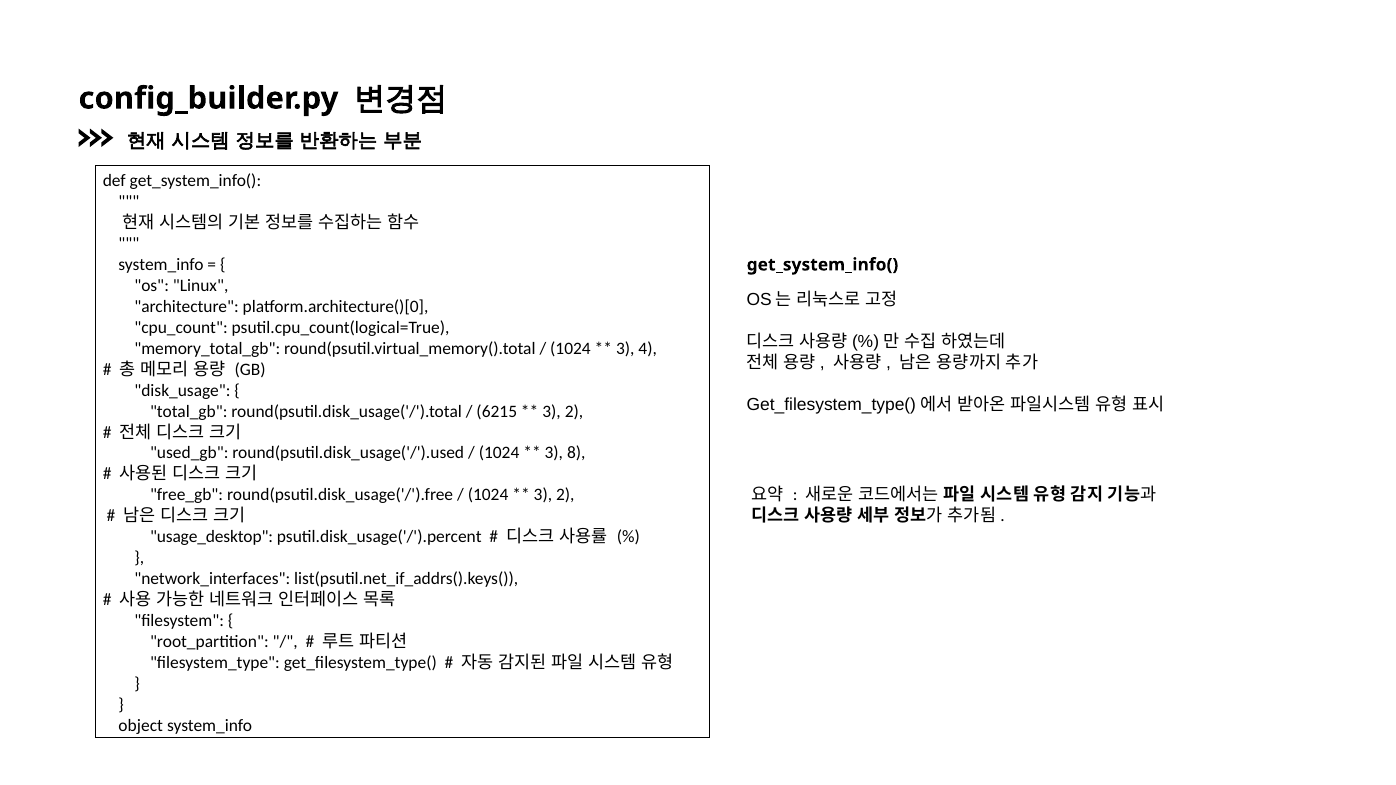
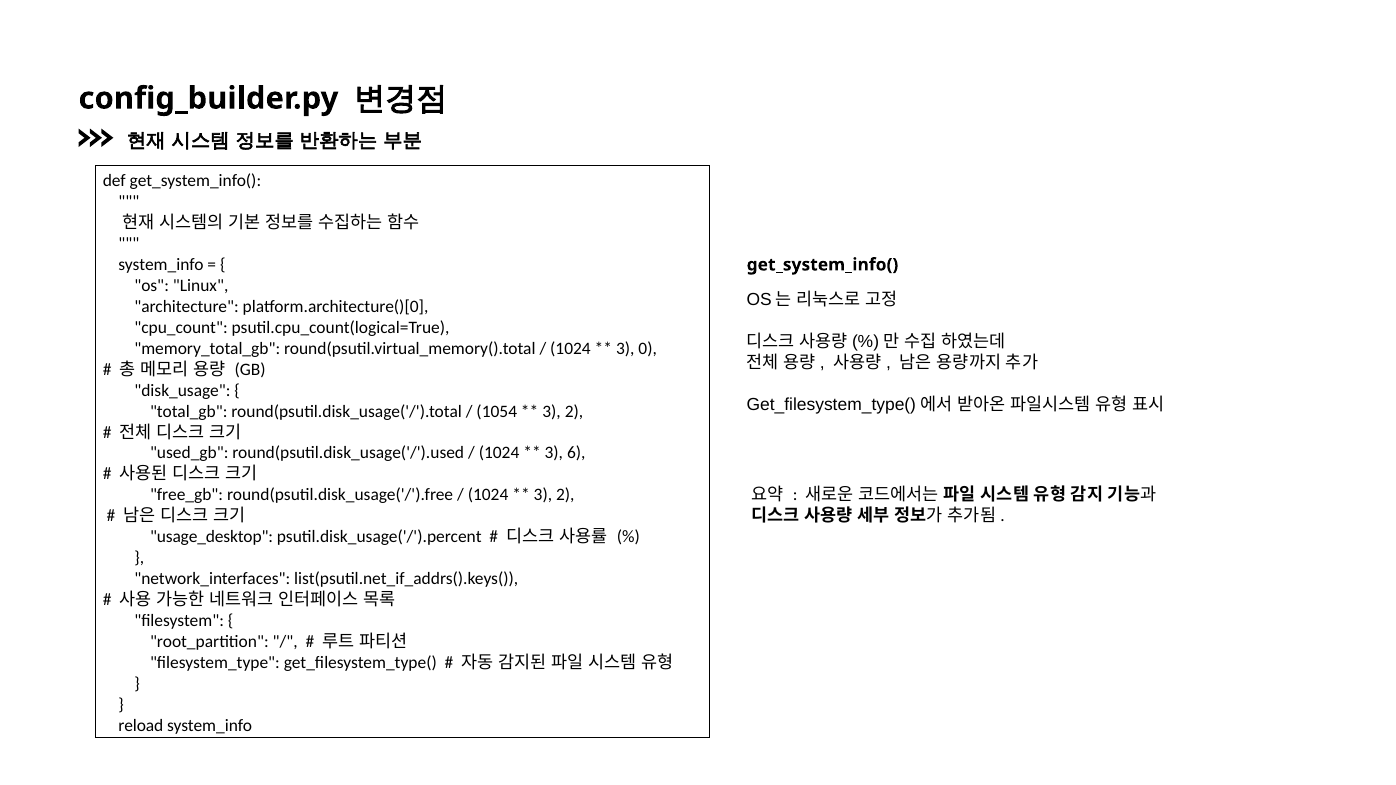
4: 4 -> 0 (648, 349)
6215: 6215 -> 1054 (497, 411)
8: 8 -> 6 (576, 453)
object: object -> reload (141, 726)
